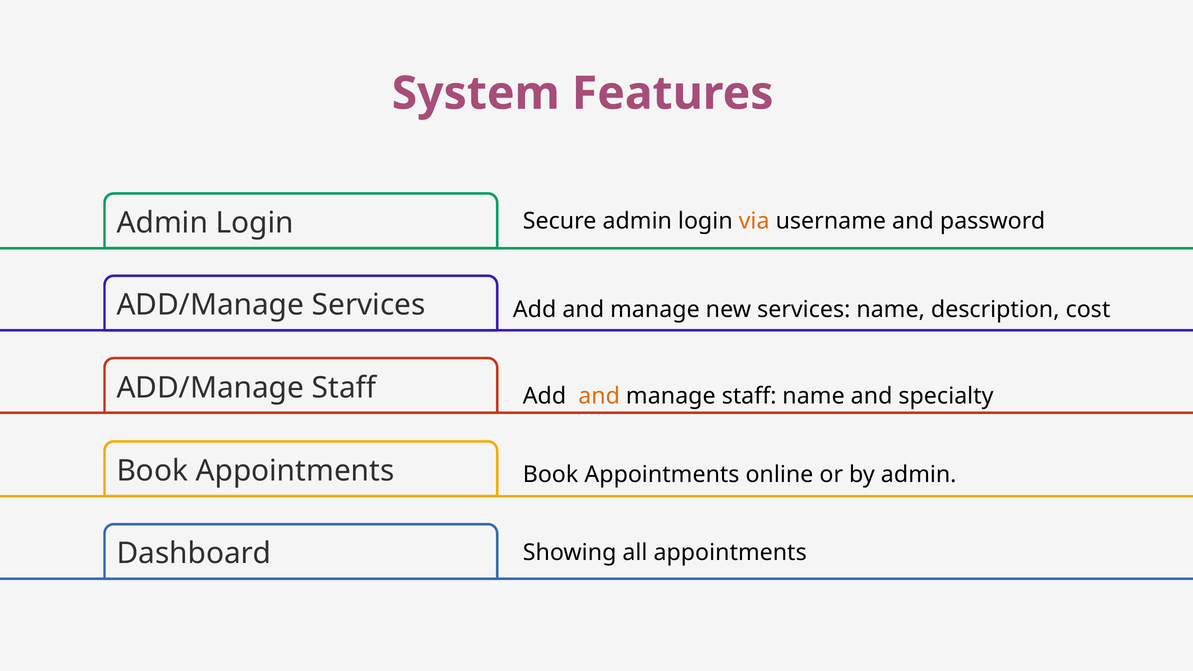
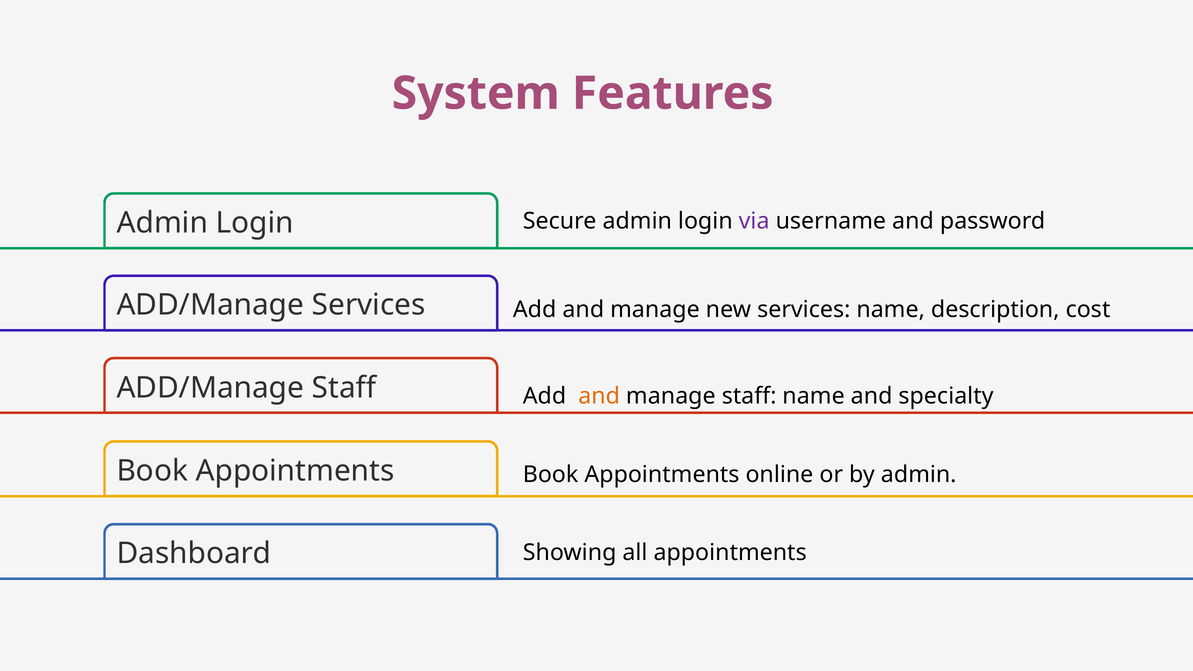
via colour: orange -> purple (754, 221)
